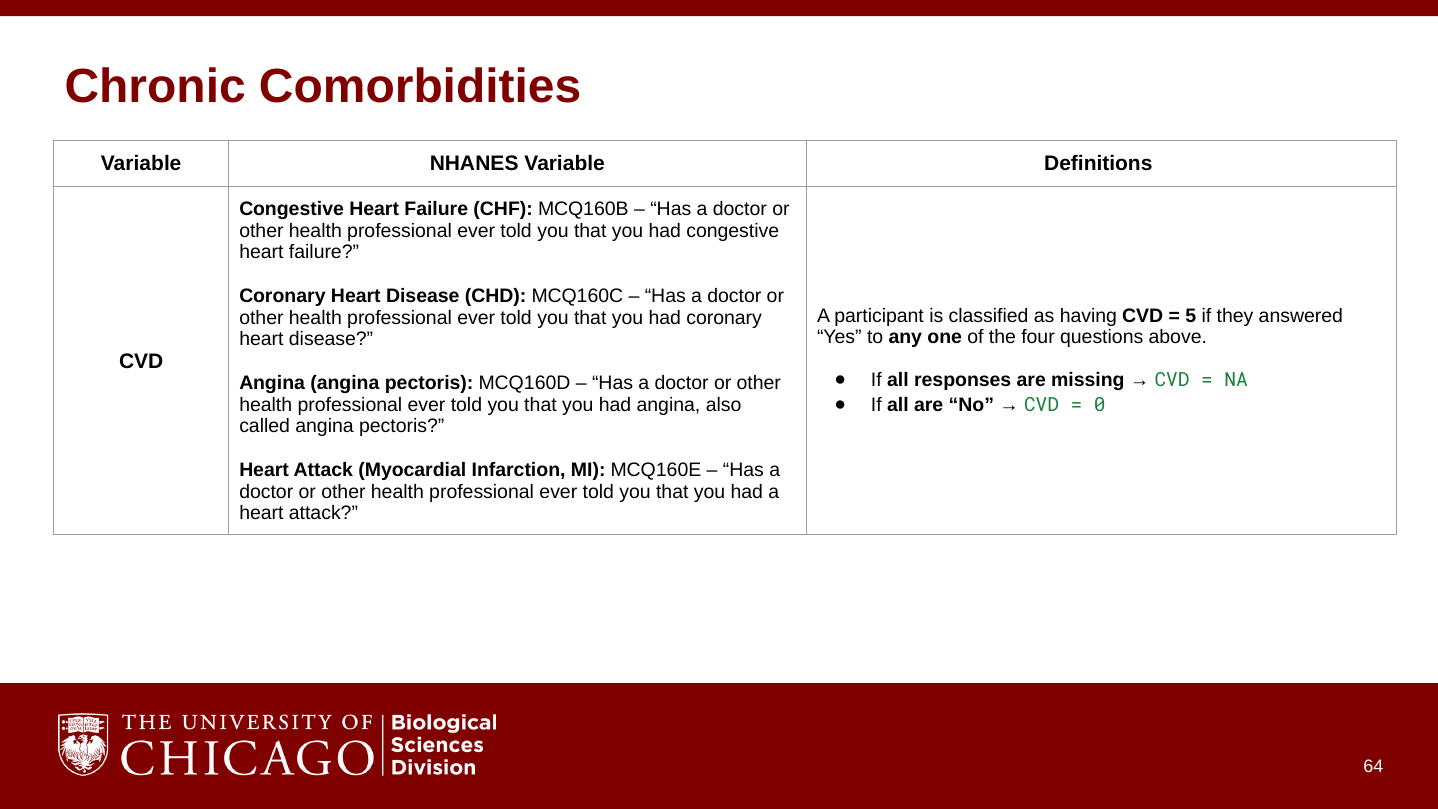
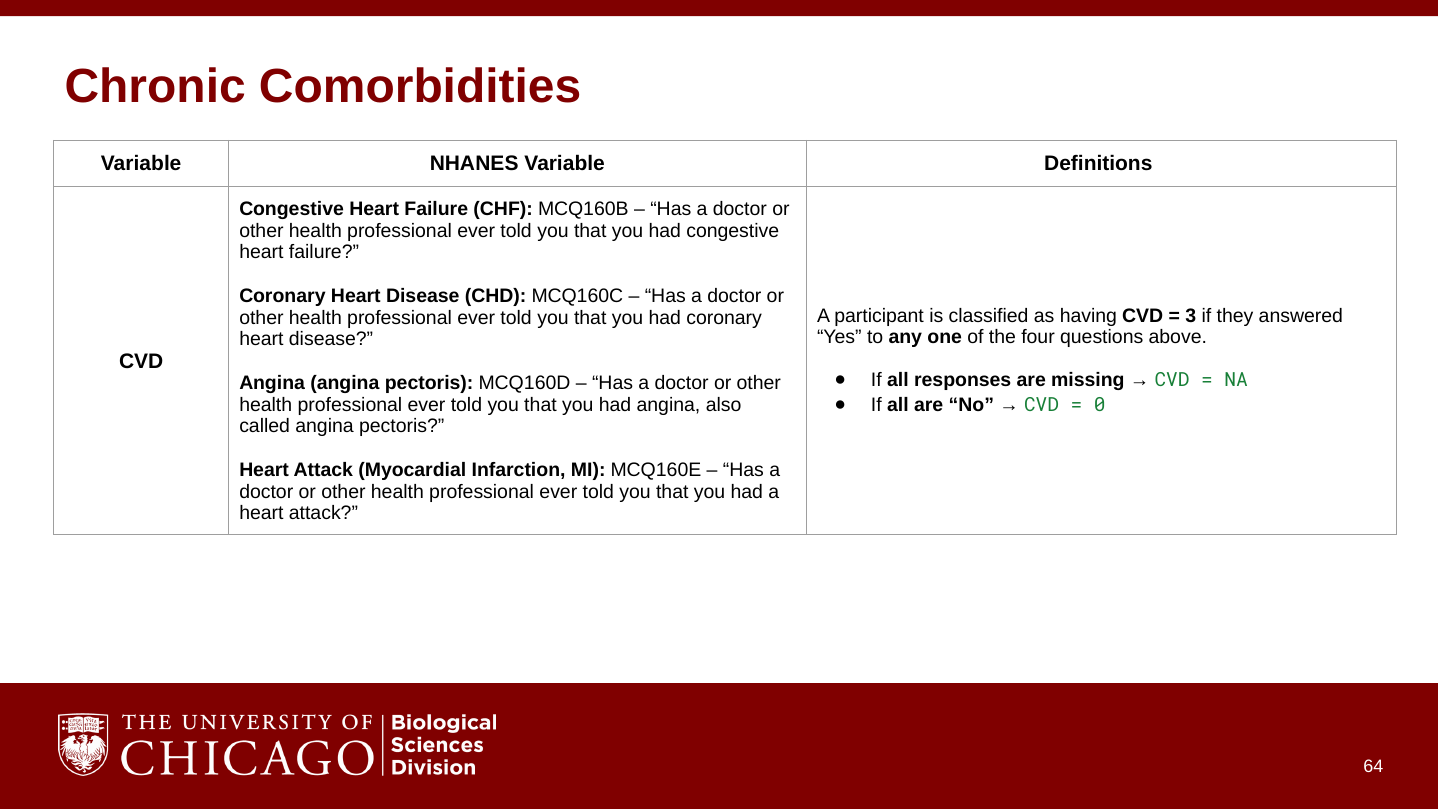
5: 5 -> 3 (1191, 316)
